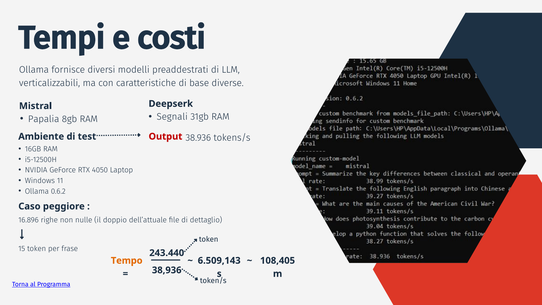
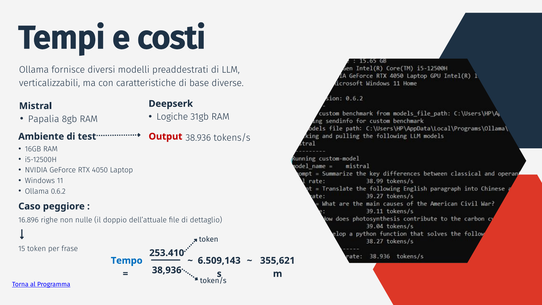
Segnali: Segnali -> Logiche (172, 117)
243.440: 243.440 -> 253.410 (167, 253)
Tempo colour: orange -> blue (127, 260)
108,405: 108,405 -> 355,621 (278, 260)
